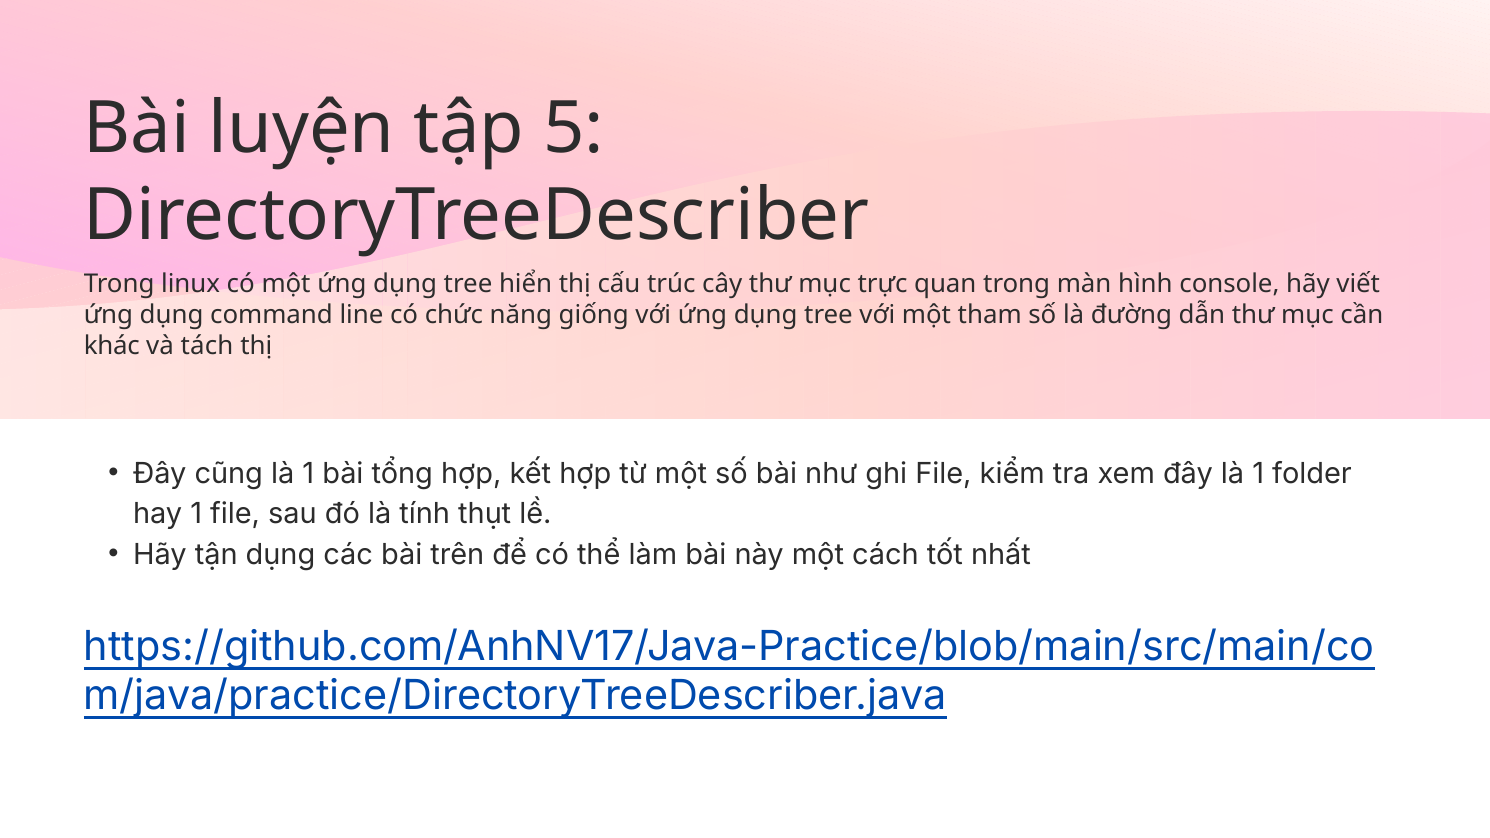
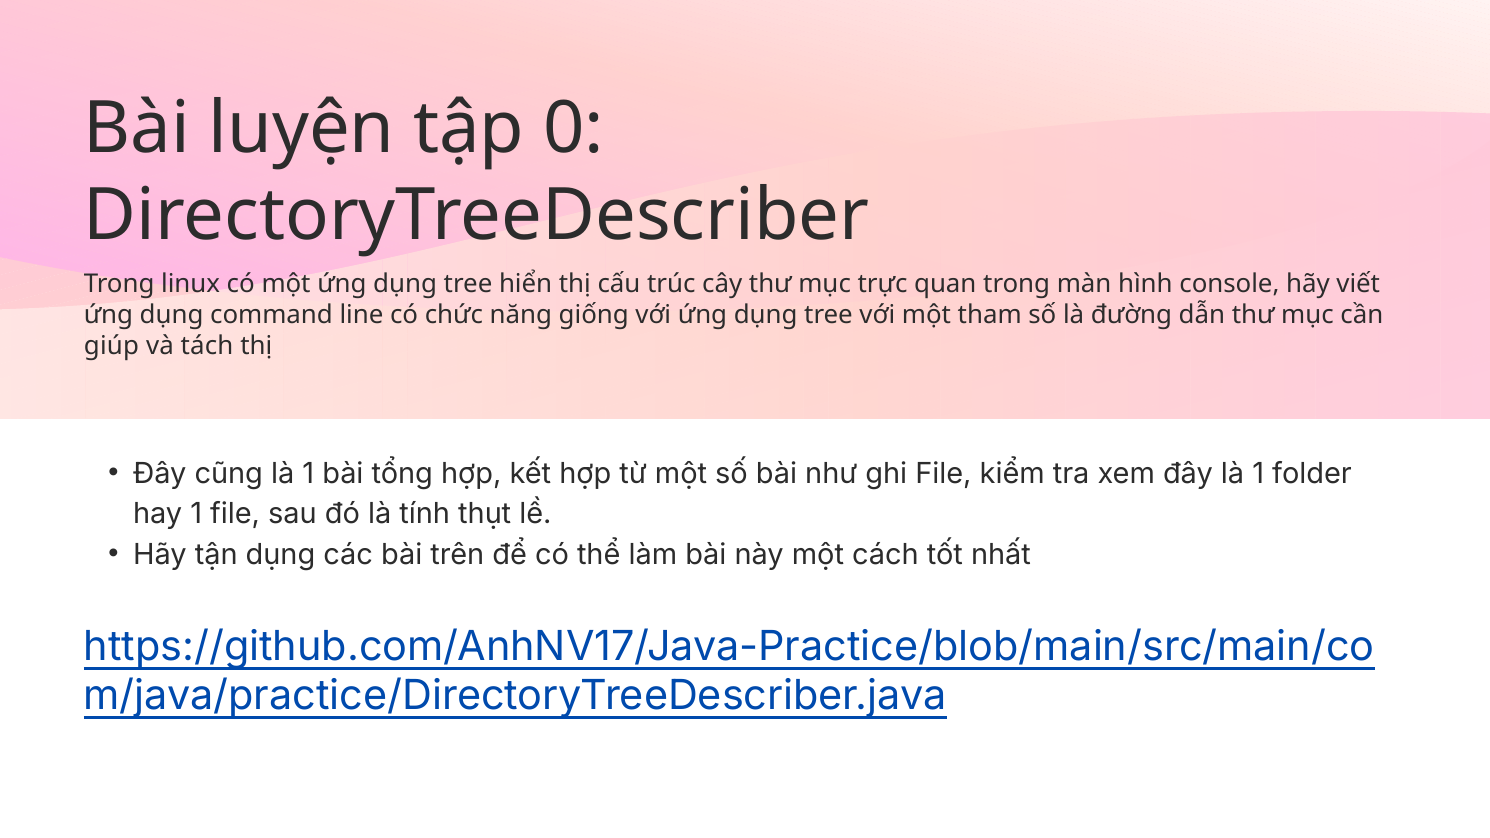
5: 5 -> 0 (574, 129)
khác: khác -> giúp (112, 346)
